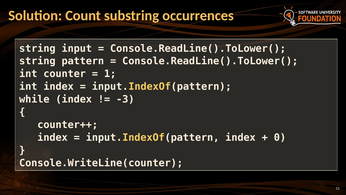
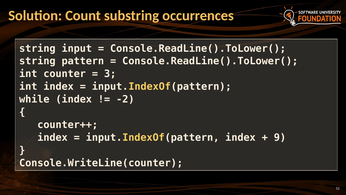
1: 1 -> 3 (110, 74)
-3: -3 -> -2 (125, 99)
0: 0 -> 9 (280, 137)
